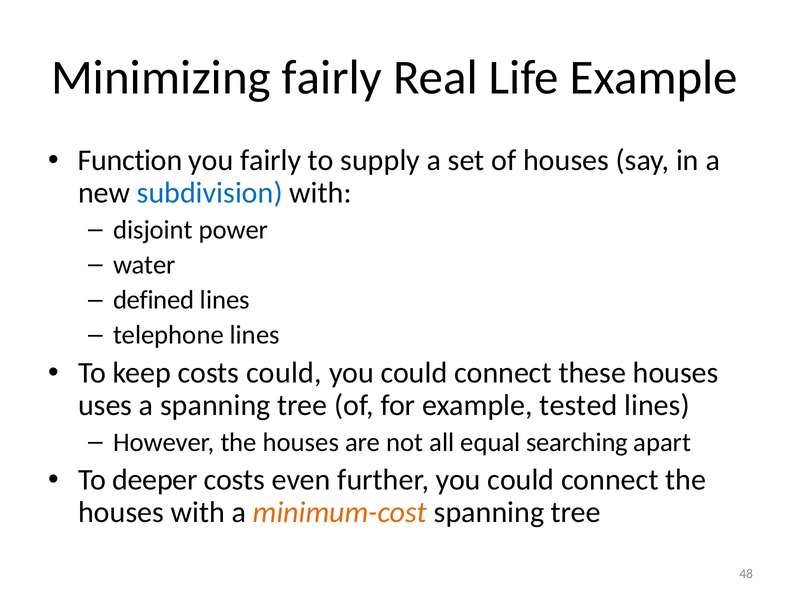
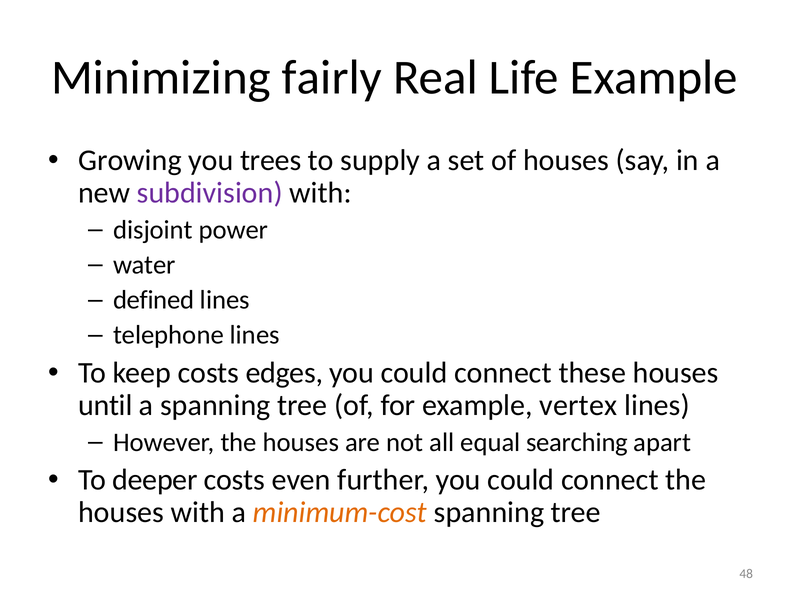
Function: Function -> Growing (130, 160)
you fairly: fairly -> trees (271, 160)
subdivision colour: blue -> purple (210, 193)
costs could: could -> edges (284, 373)
uses: uses -> until (105, 405)
tested: tested -> vertex (578, 405)
